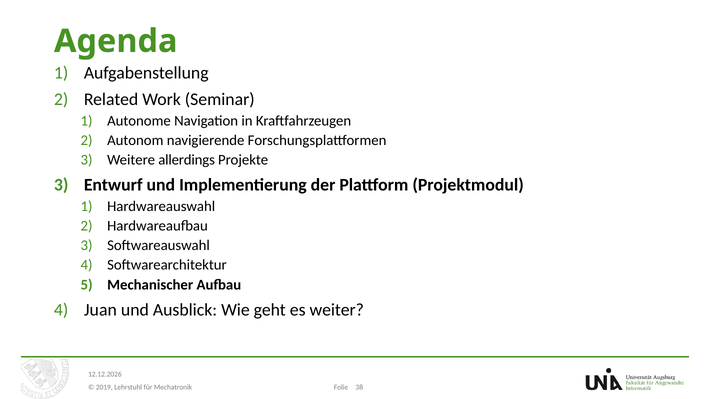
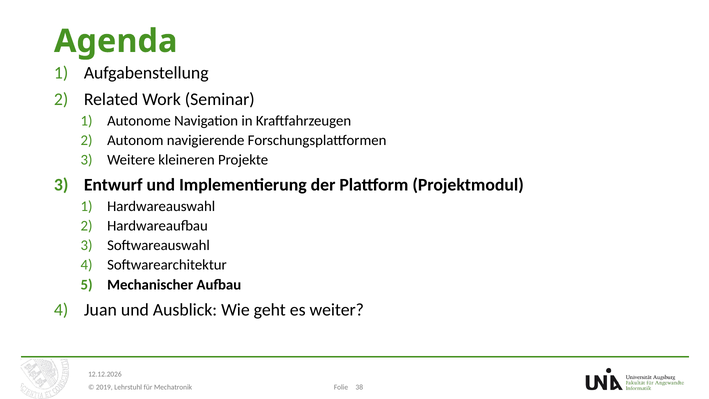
allerdings: allerdings -> kleineren (187, 160)
